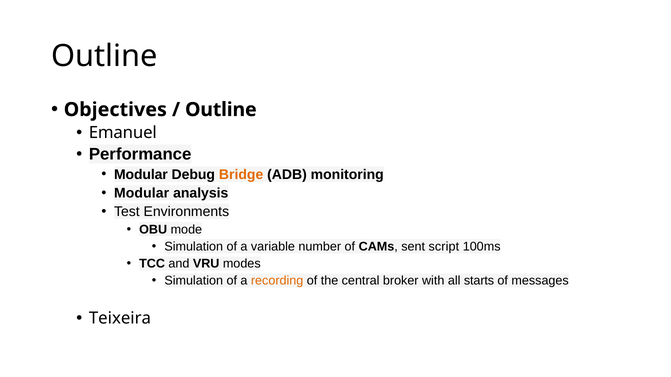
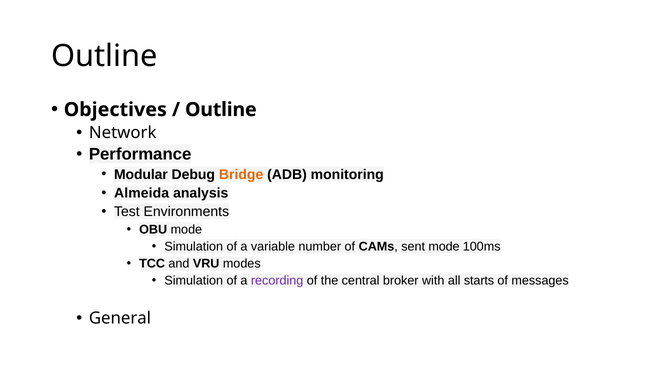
Emanuel: Emanuel -> Network (123, 133)
Modular: Modular -> Almeida (142, 193)
sent script: script -> mode (444, 247)
recording colour: orange -> purple (277, 281)
Teixeira: Teixeira -> General (120, 319)
